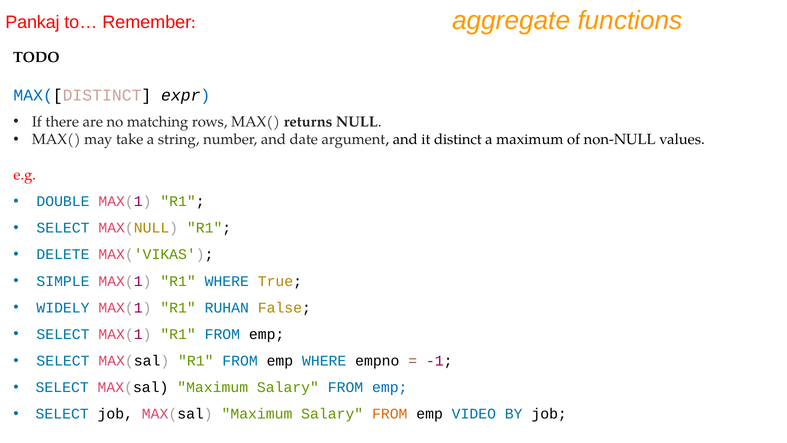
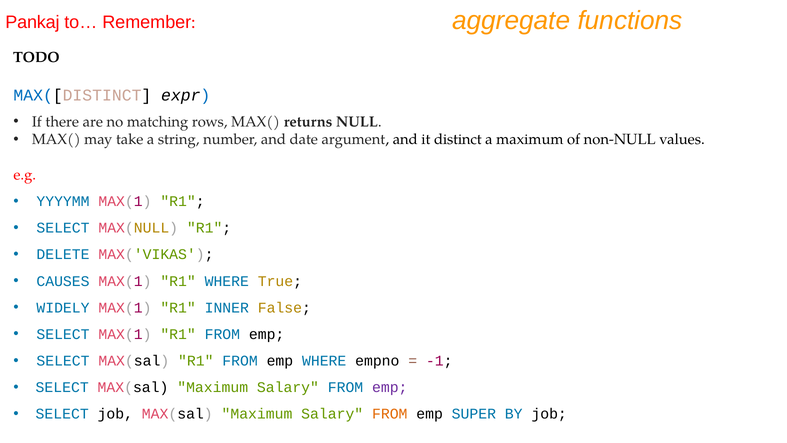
DOUBLE: DOUBLE -> YYYYMM (63, 201)
SIMPLE: SIMPLE -> CAUSES (63, 281)
RUHAN: RUHAN -> INNER (227, 308)
emp colour: blue -> purple (390, 387)
VIDEO: VIDEO -> SUPER (474, 414)
